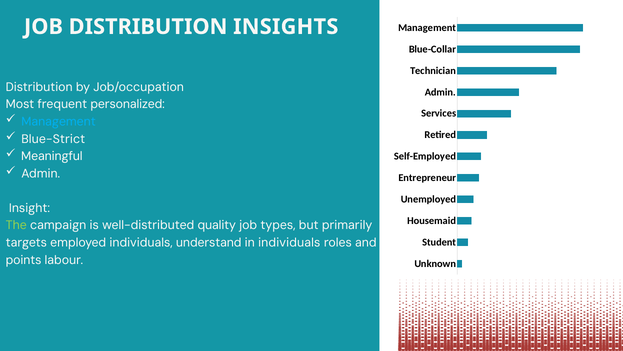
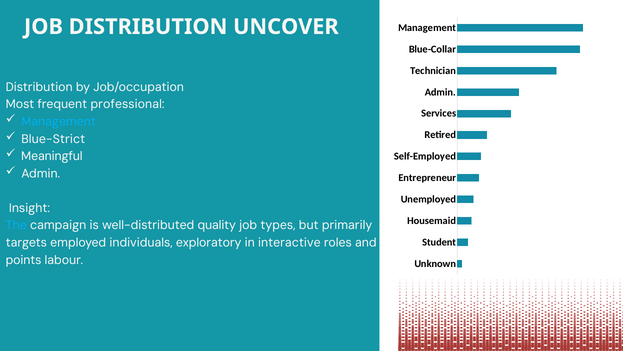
INSIGHTS: INSIGHTS -> UNCOVER (286, 27)
personalized: personalized -> professional (128, 104)
The colour: light green -> light blue (16, 225)
understand: understand -> exploratory (209, 242)
in individuals: individuals -> interactive (289, 242)
